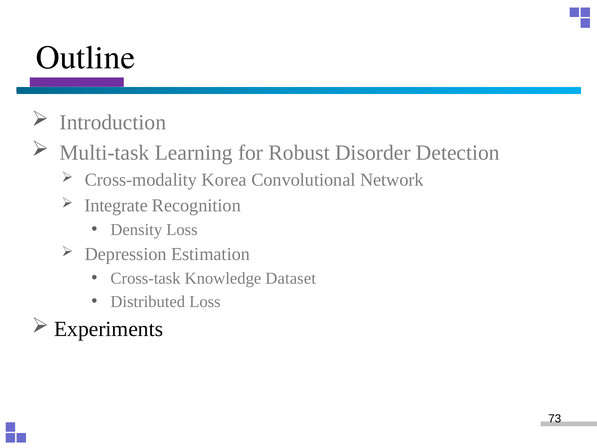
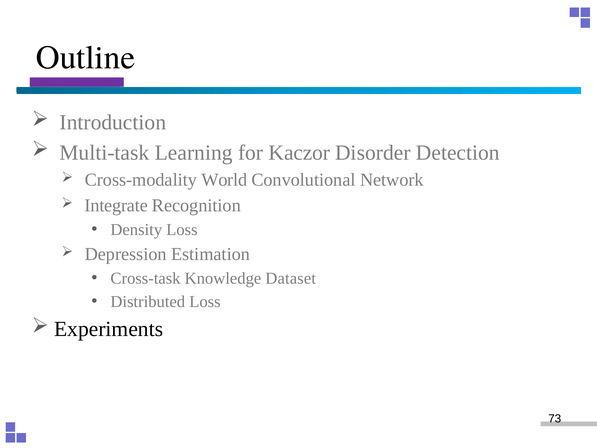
Robust: Robust -> Kaczor (299, 153)
Korea: Korea -> World (224, 180)
